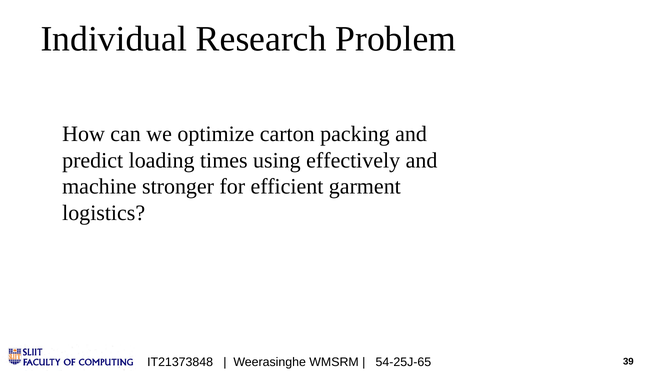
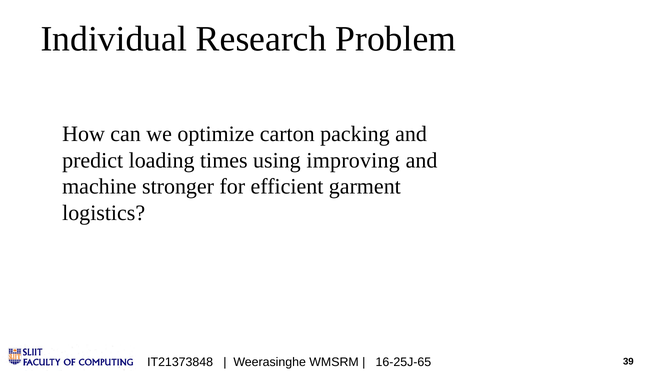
effectively: effectively -> improving (353, 160)
54-25J-65: 54-25J-65 -> 16-25J-65 (403, 362)
